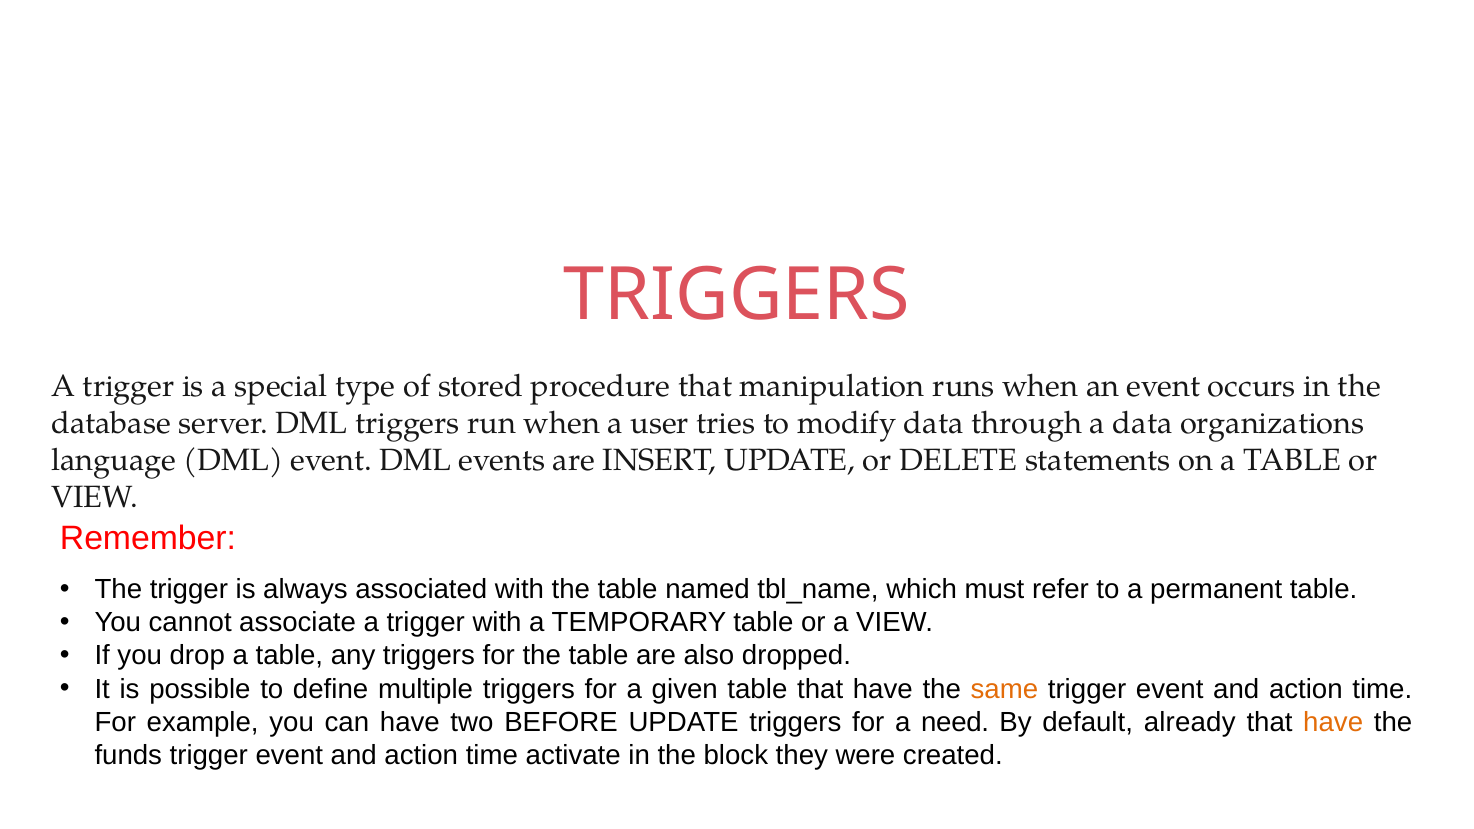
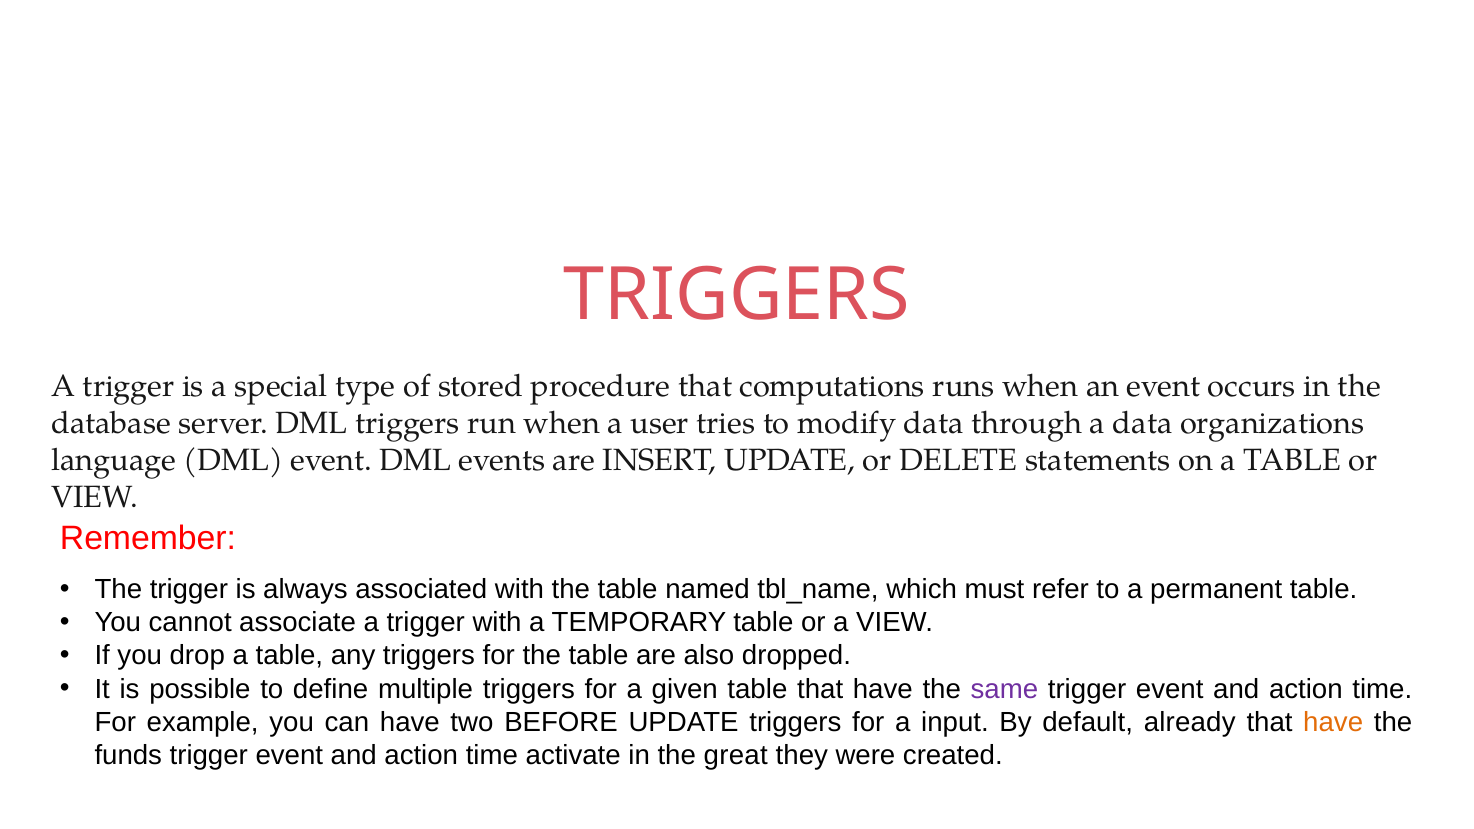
manipulation: manipulation -> computations (832, 387)
same colour: orange -> purple (1004, 689)
need: need -> input (955, 722)
block: block -> great (736, 755)
